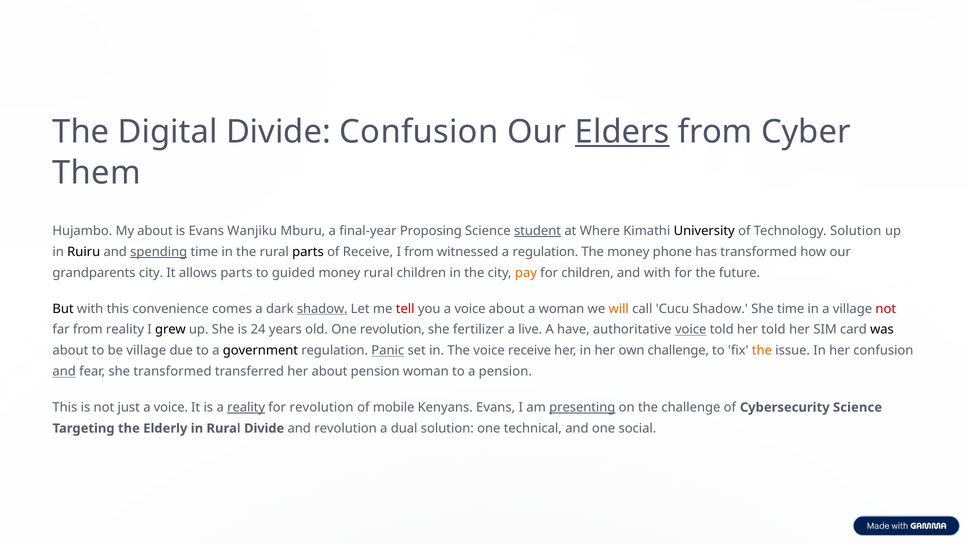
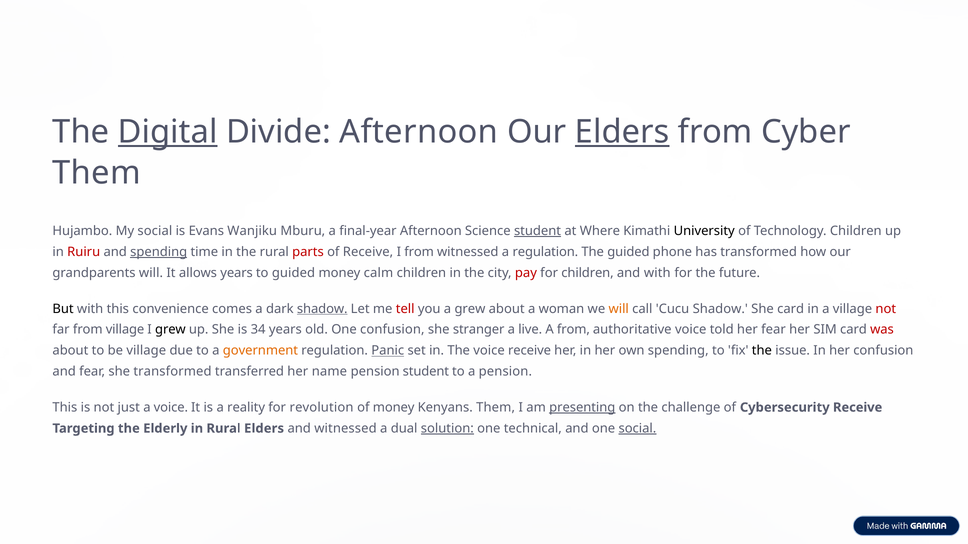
Digital underline: none -> present (168, 132)
Divide Confusion: Confusion -> Afternoon (419, 132)
My about: about -> social (155, 231)
final-year Proposing: Proposing -> Afternoon (431, 231)
Technology Solution: Solution -> Children (856, 231)
Ruiru colour: black -> red (84, 252)
parts colour: black -> red (308, 252)
The money: money -> guided (628, 252)
grandparents city: city -> will (151, 273)
allows parts: parts -> years (237, 273)
money rural: rural -> calm (378, 273)
pay colour: orange -> red (526, 273)
you a voice: voice -> grew (470, 309)
She time: time -> card (791, 309)
from reality: reality -> village (125, 330)
24: 24 -> 34 (258, 330)
One revolution: revolution -> confusion (392, 330)
fertilizer: fertilizer -> stranger (479, 330)
A have: have -> from (573, 330)
voice underline: present -> none (691, 330)
her told: told -> fear (773, 330)
was colour: black -> red (882, 330)
government colour: black -> orange (260, 351)
own challenge: challenge -> spending (678, 351)
the colour: orange -> black (762, 351)
and underline: present -> none (64, 372)
her about: about -> name (329, 372)
pension woman: woman -> student (426, 372)
reality underline: present -> none (246, 408)
of mobile: mobile -> money (394, 408)
Kenyans Evans: Evans -> Them (496, 408)
Cybersecurity Science: Science -> Receive (858, 408)
Rural Divide: Divide -> Elders (264, 429)
and revolution: revolution -> witnessed (345, 429)
solution underline: none -> present (447, 429)
social underline: none -> present (637, 429)
